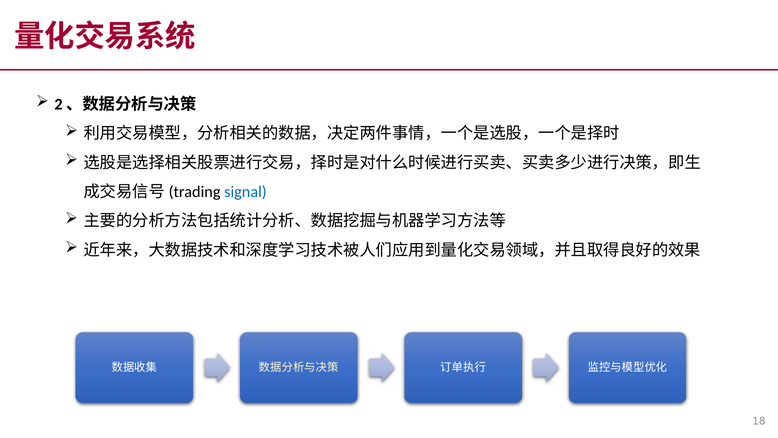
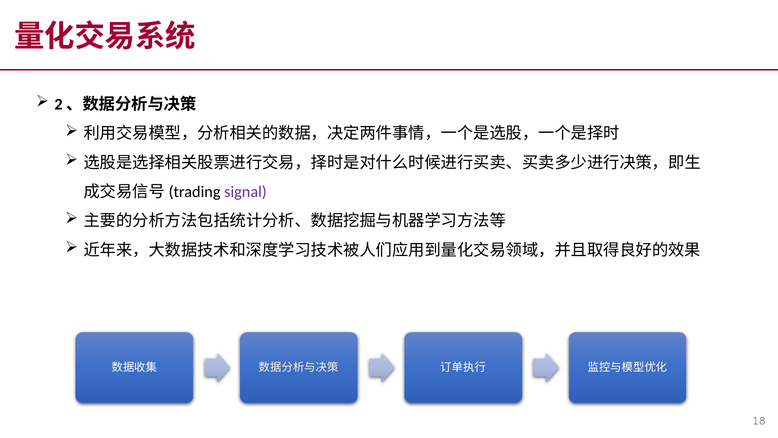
signal colour: blue -> purple (245, 192)
